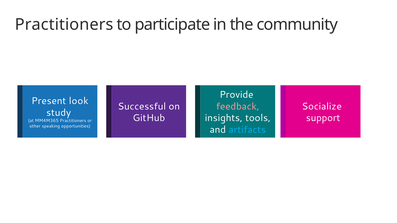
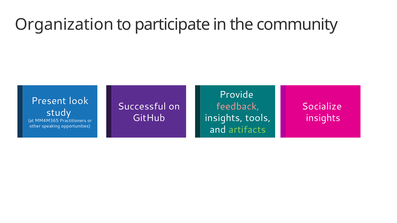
Practitioners: Practitioners -> Organization (64, 25)
support: support -> insights (323, 118)
artifacts colour: light blue -> light green (247, 130)
